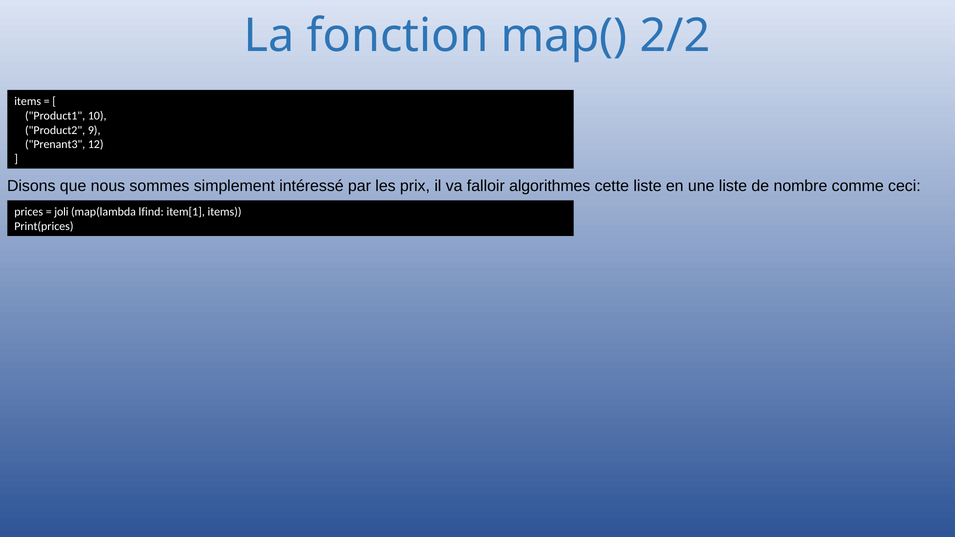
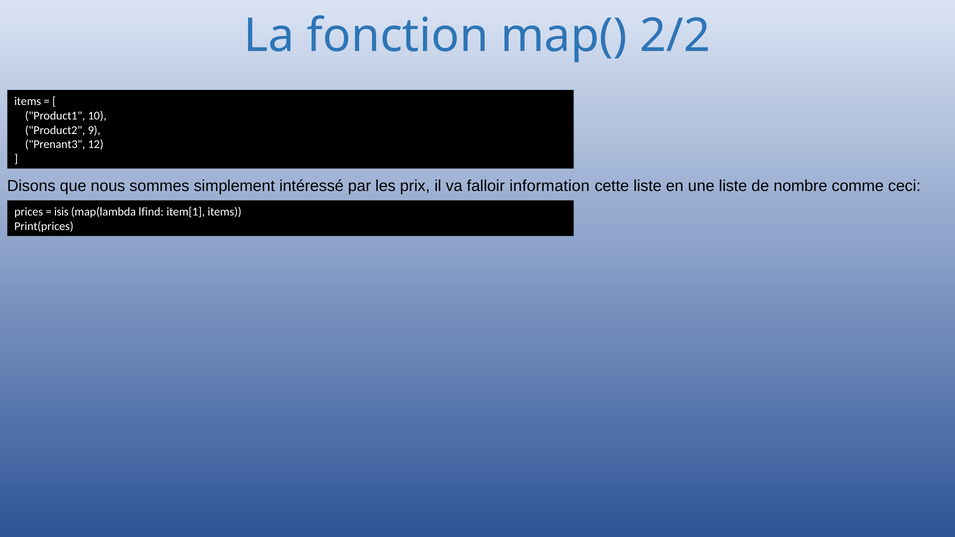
algorithmes: algorithmes -> information (550, 186)
joli: joli -> isis (61, 212)
